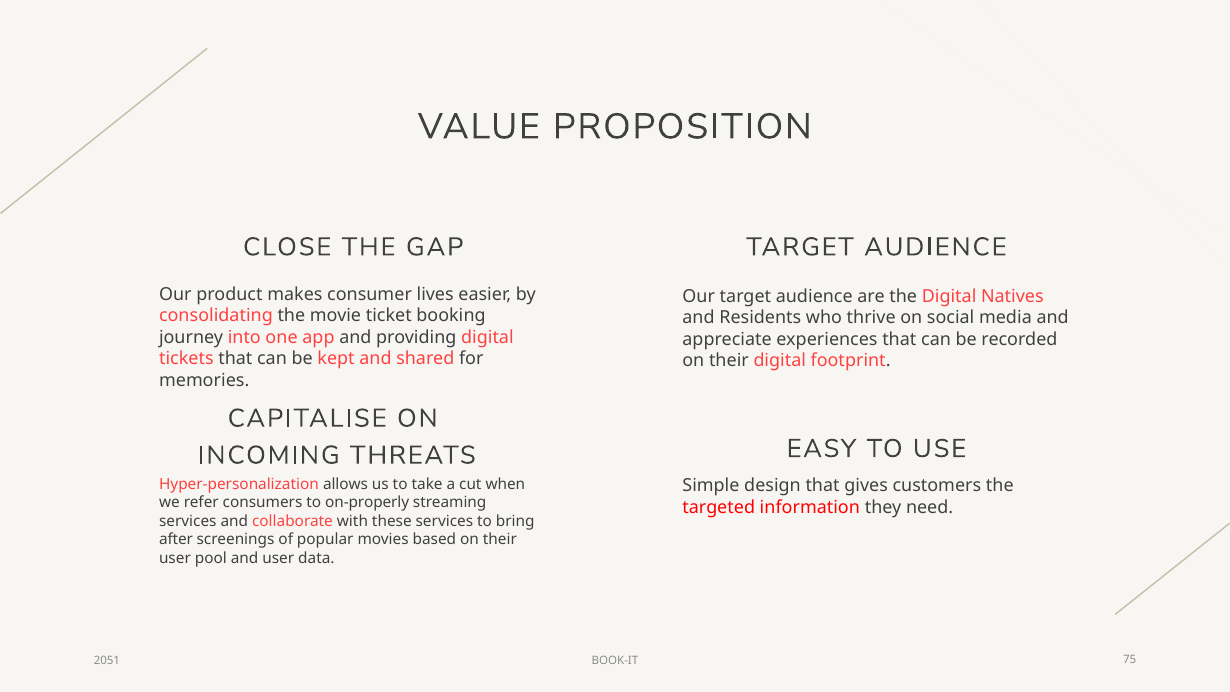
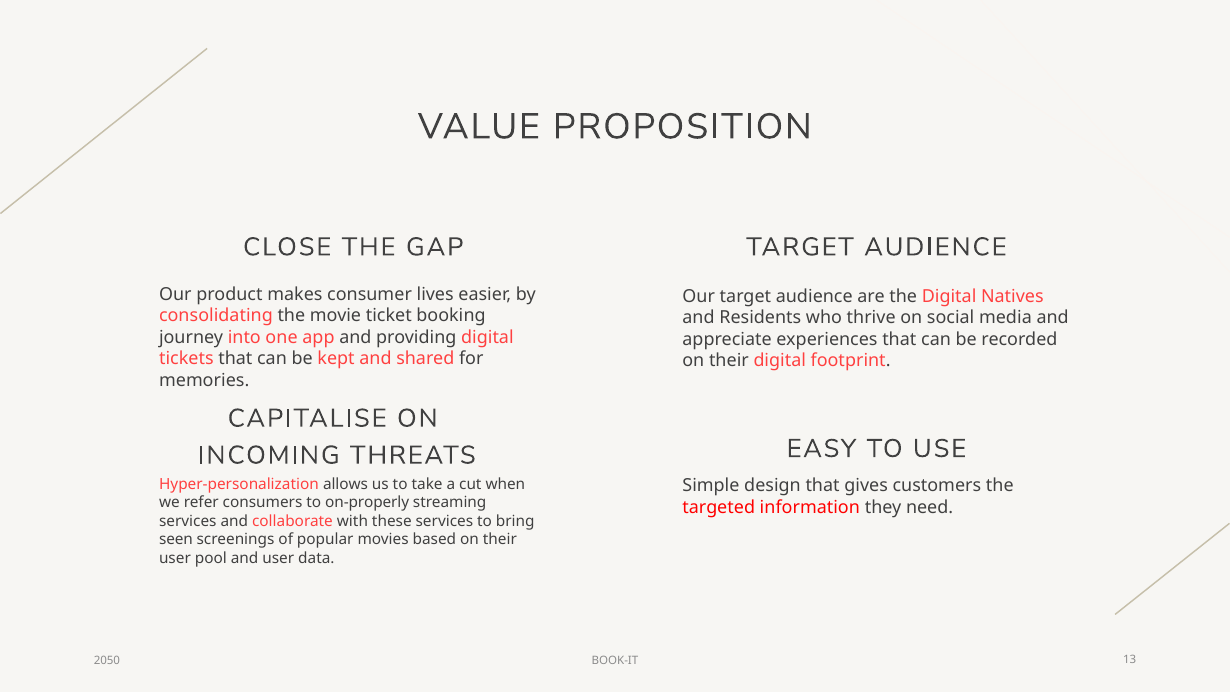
after: after -> seen (176, 539)
2051: 2051 -> 2050 (107, 660)
75: 75 -> 13 (1130, 660)
